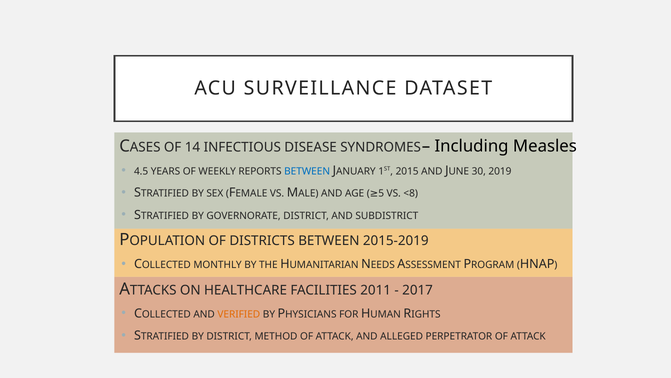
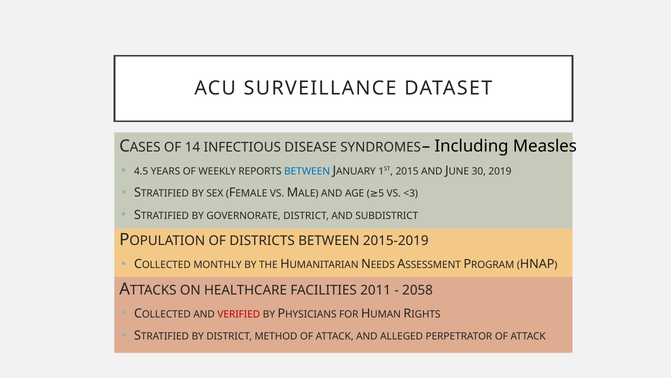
<8: <8 -> <3 (411, 193)
2017: 2017 -> 2058 (418, 290)
VERIFIED colour: orange -> red (239, 314)
